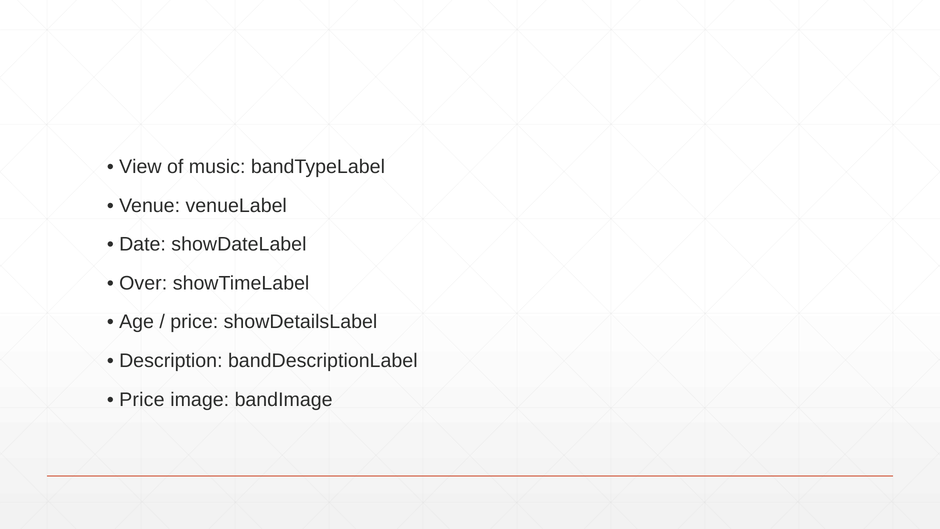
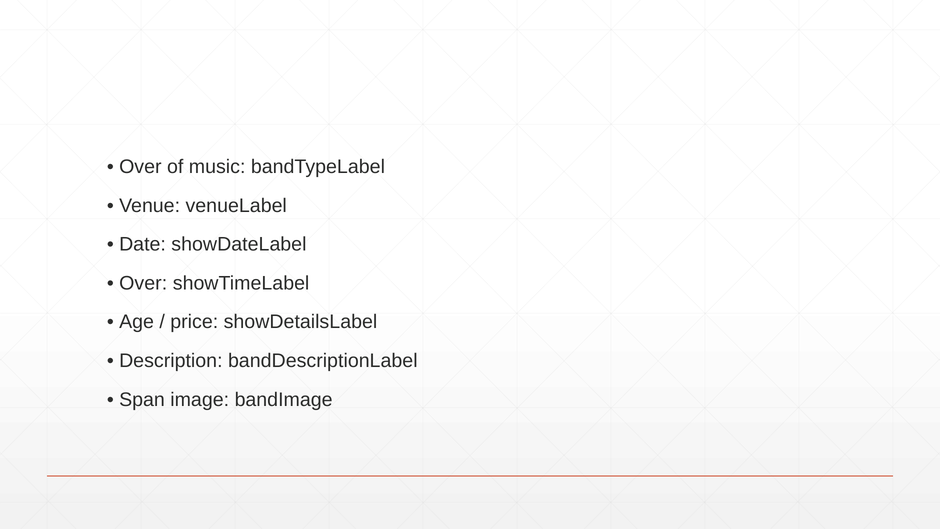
View: View -> Over (140, 167)
Price: Price -> Span (142, 399)
